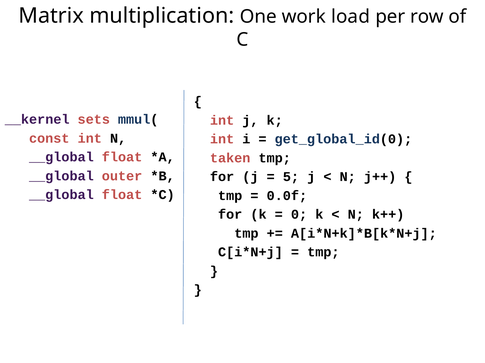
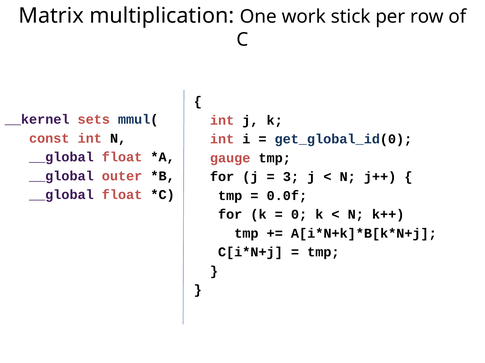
load: load -> stick (351, 17)
taken: taken -> gauge (230, 158)
5: 5 -> 3 (291, 177)
